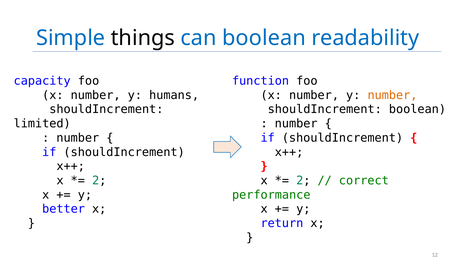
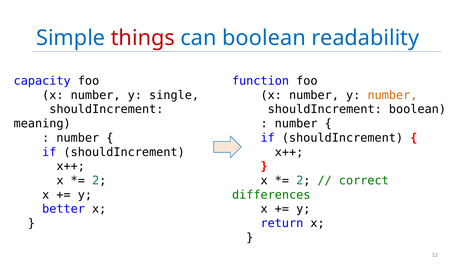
things colour: black -> red (143, 38)
humans: humans -> single (174, 95)
limited: limited -> meaning (42, 123)
performance: performance -> differences (271, 195)
